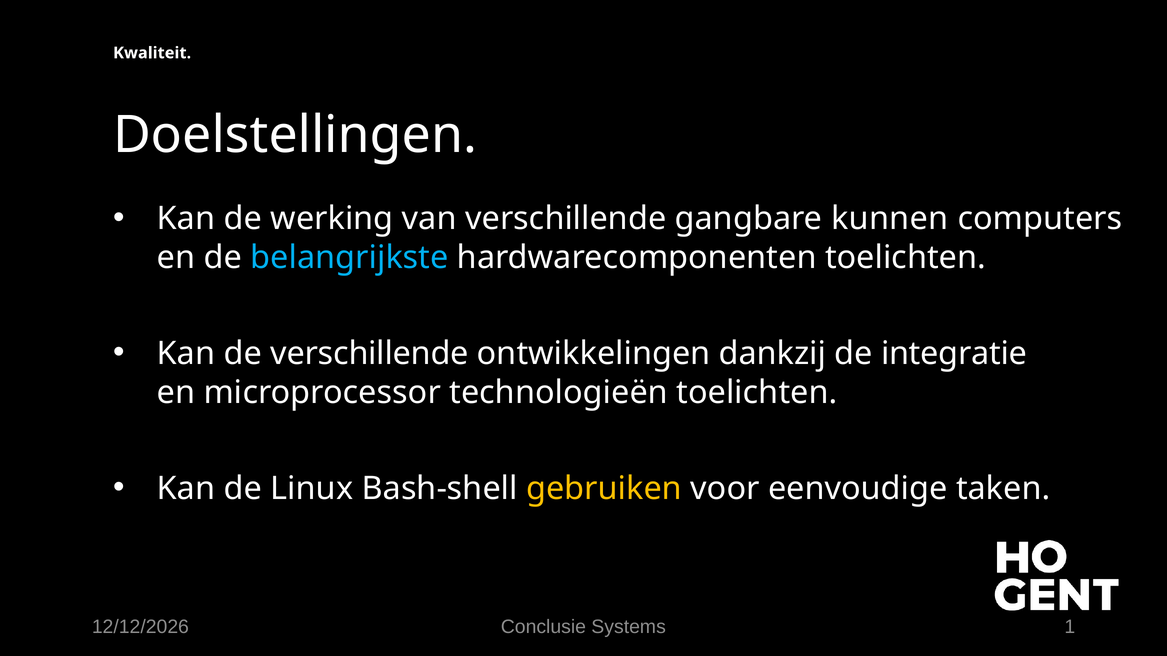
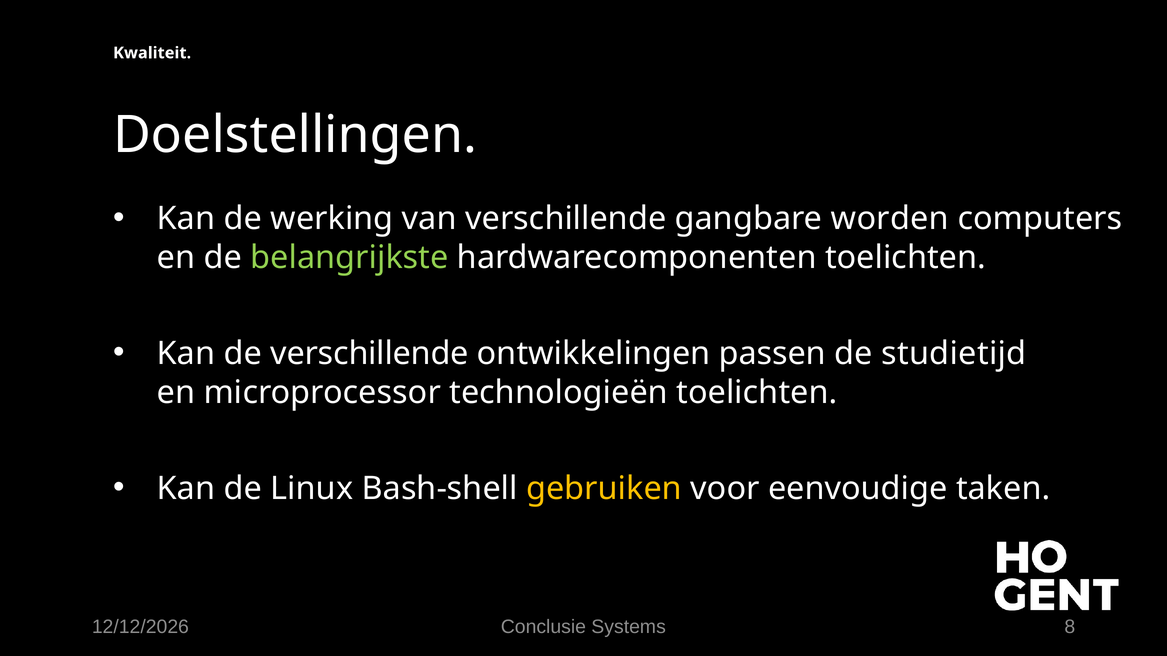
kunnen: kunnen -> worden (890, 219)
belangrijkste colour: light blue -> light green (349, 258)
dankzij: dankzij -> passen (772, 354)
integratie: integratie -> studietijd (954, 354)
1: 1 -> 8 (1070, 627)
